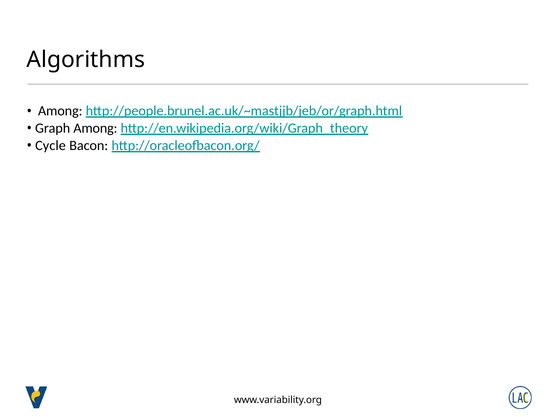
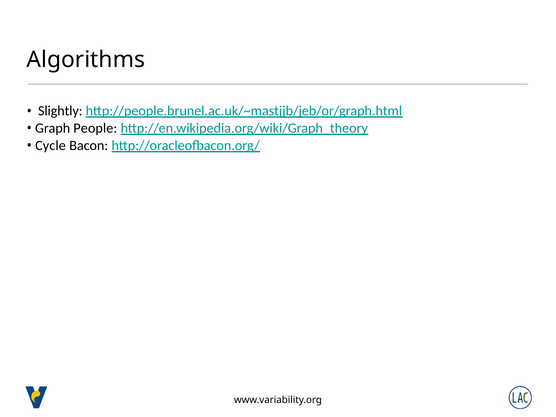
Among: Among -> Slightly (60, 111)
Graph Among: Among -> People (95, 128)
